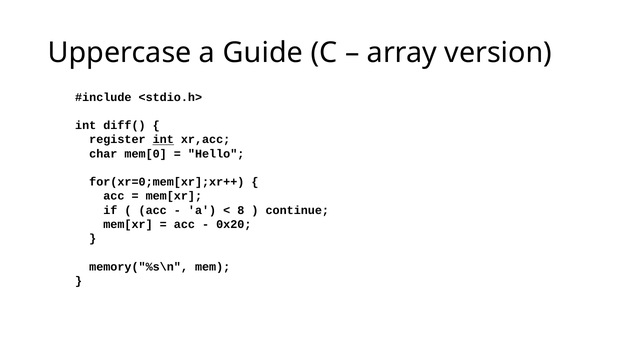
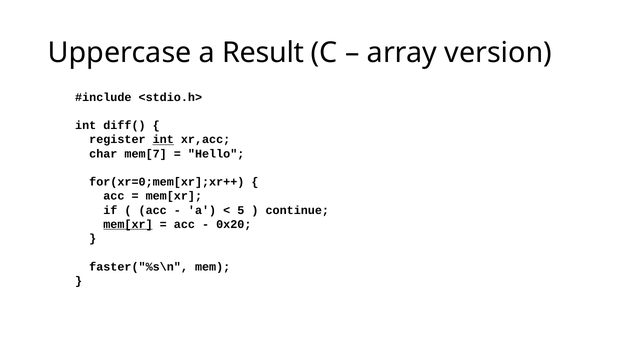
Guide: Guide -> Result (263, 53)
mem[0: mem[0 -> mem[7 (146, 154)
8: 8 -> 5 (241, 210)
mem[xr underline: none -> present (128, 224)
memory("%s\n: memory("%s\n -> faster("%s\n (139, 266)
